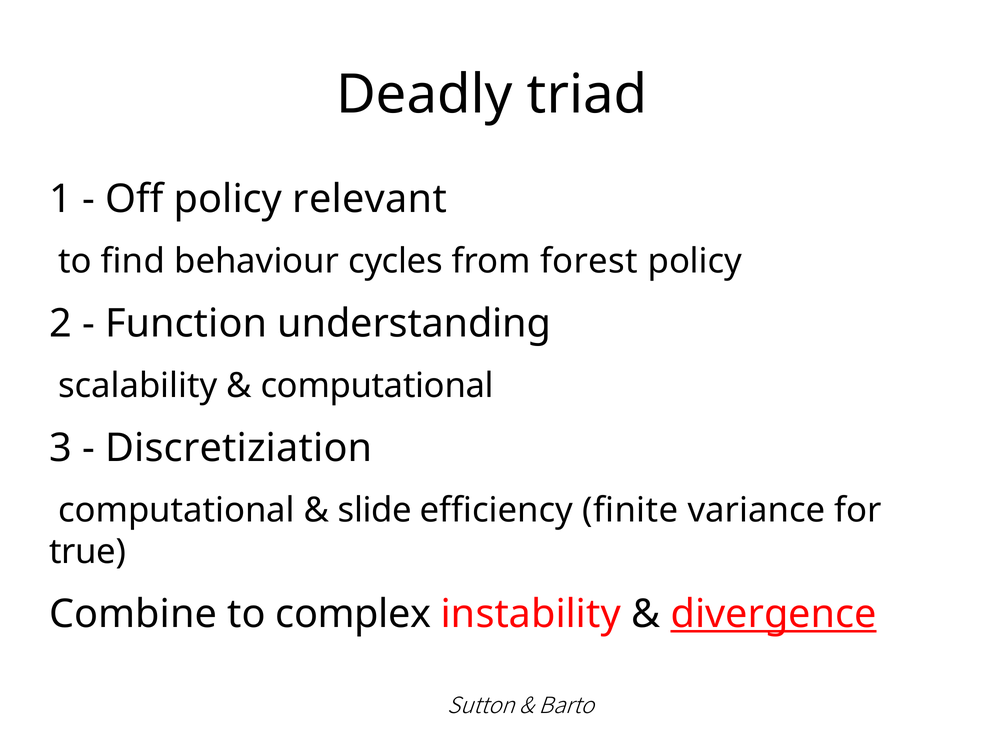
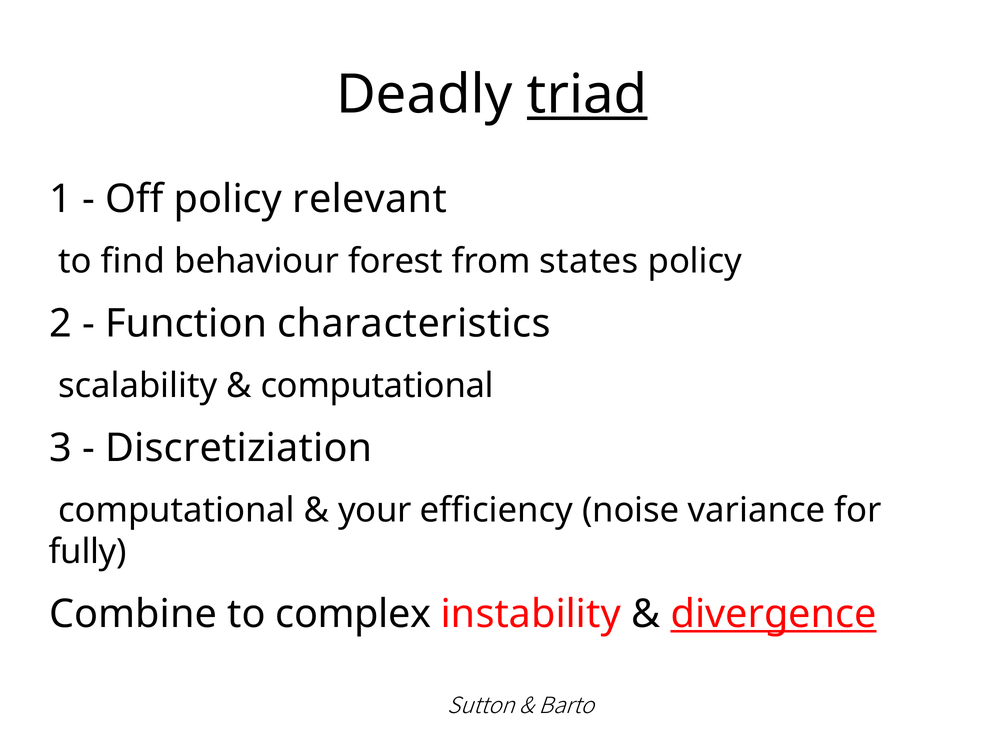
triad underline: none -> present (587, 95)
cycles: cycles -> forest (396, 261)
forest: forest -> states (589, 261)
understanding: understanding -> characteristics (414, 324)
slide: slide -> your (375, 510)
finite: finite -> noise (631, 510)
true: true -> fully (88, 552)
